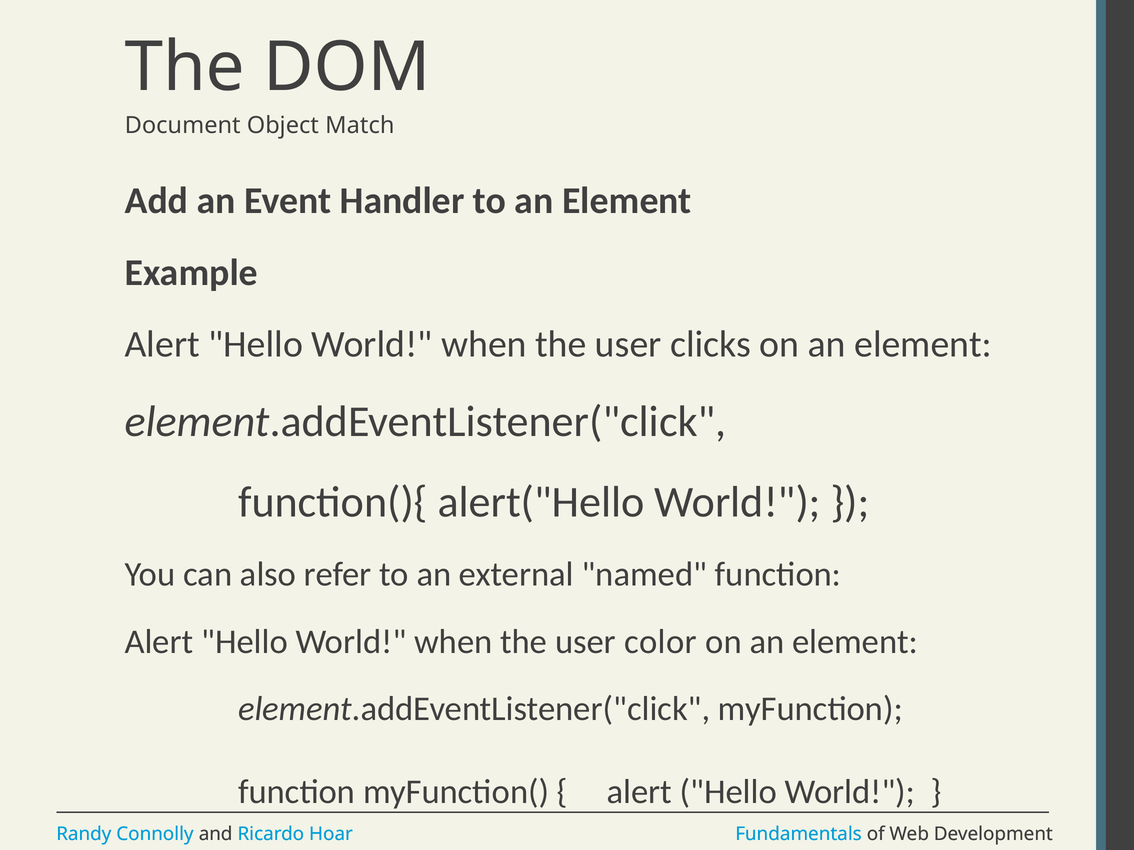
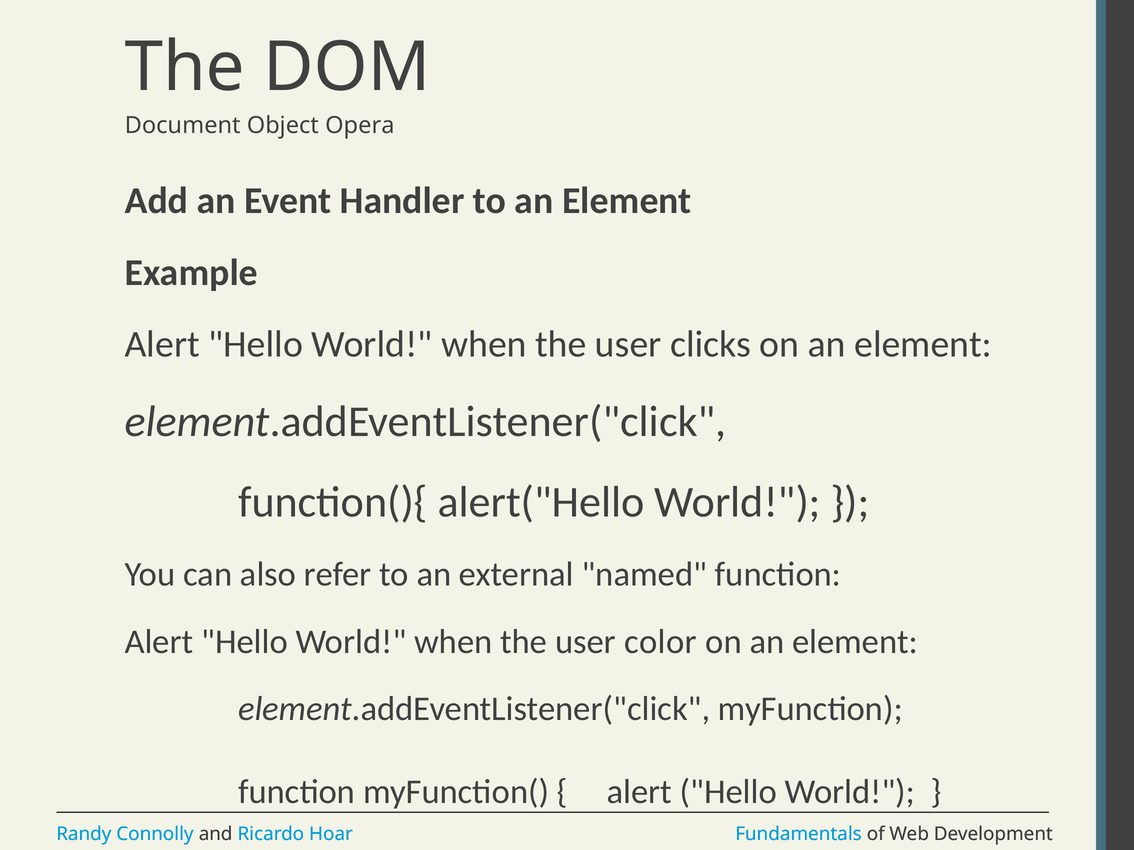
Match: Match -> Opera (360, 125)
